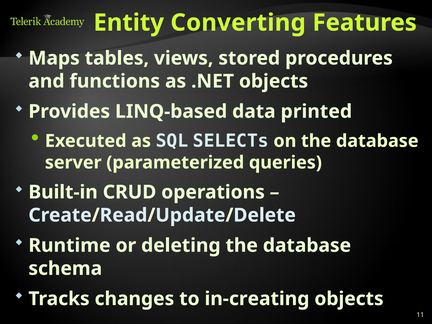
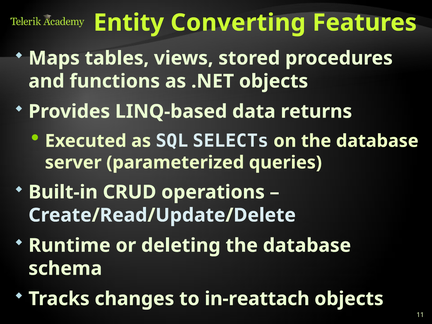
printed: printed -> returns (316, 111)
in-creating: in-creating -> in-reattach (257, 299)
